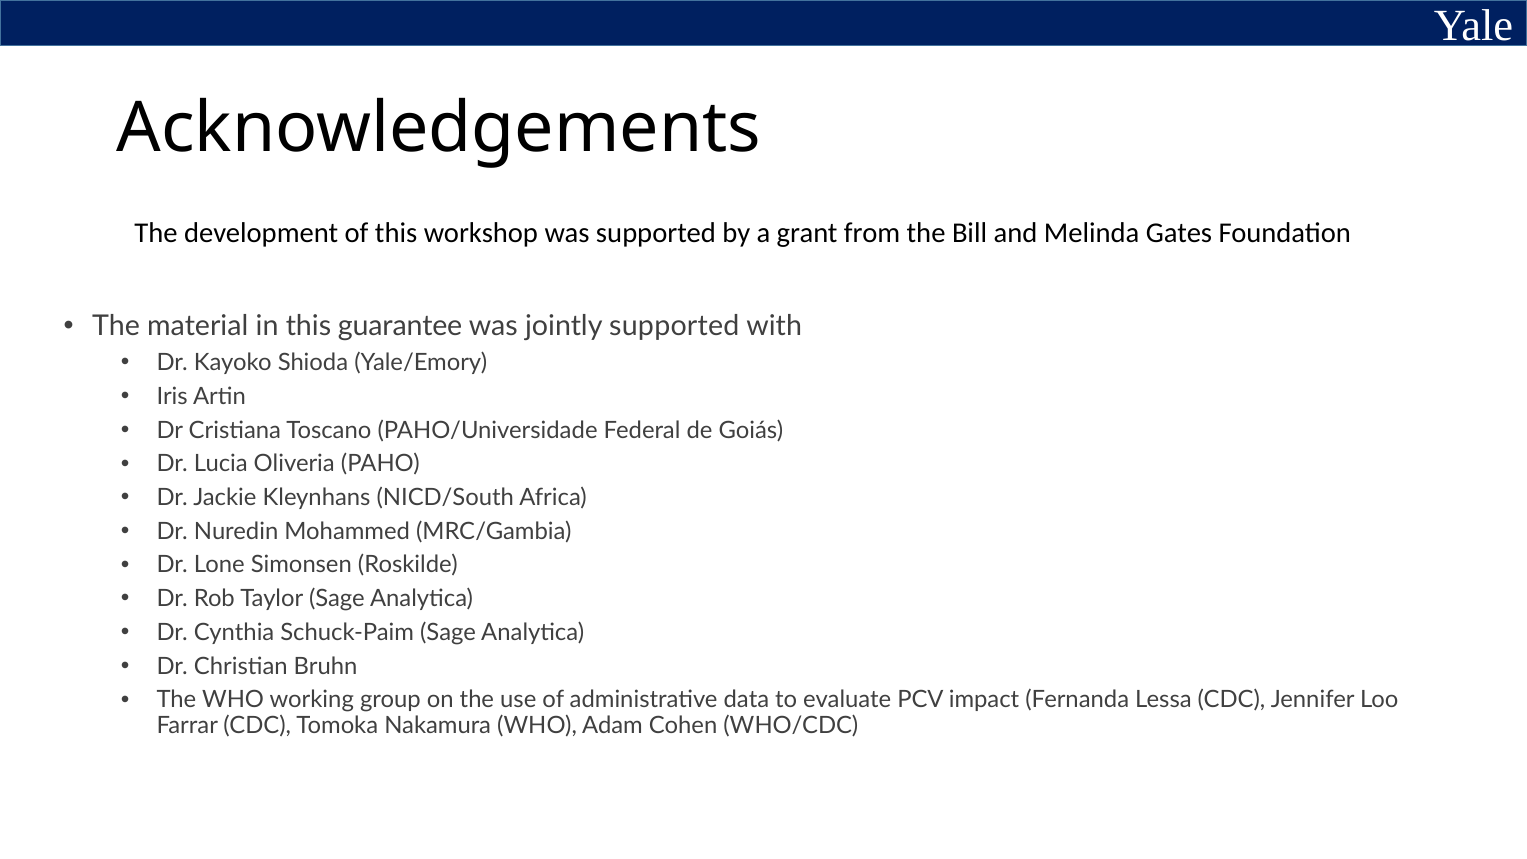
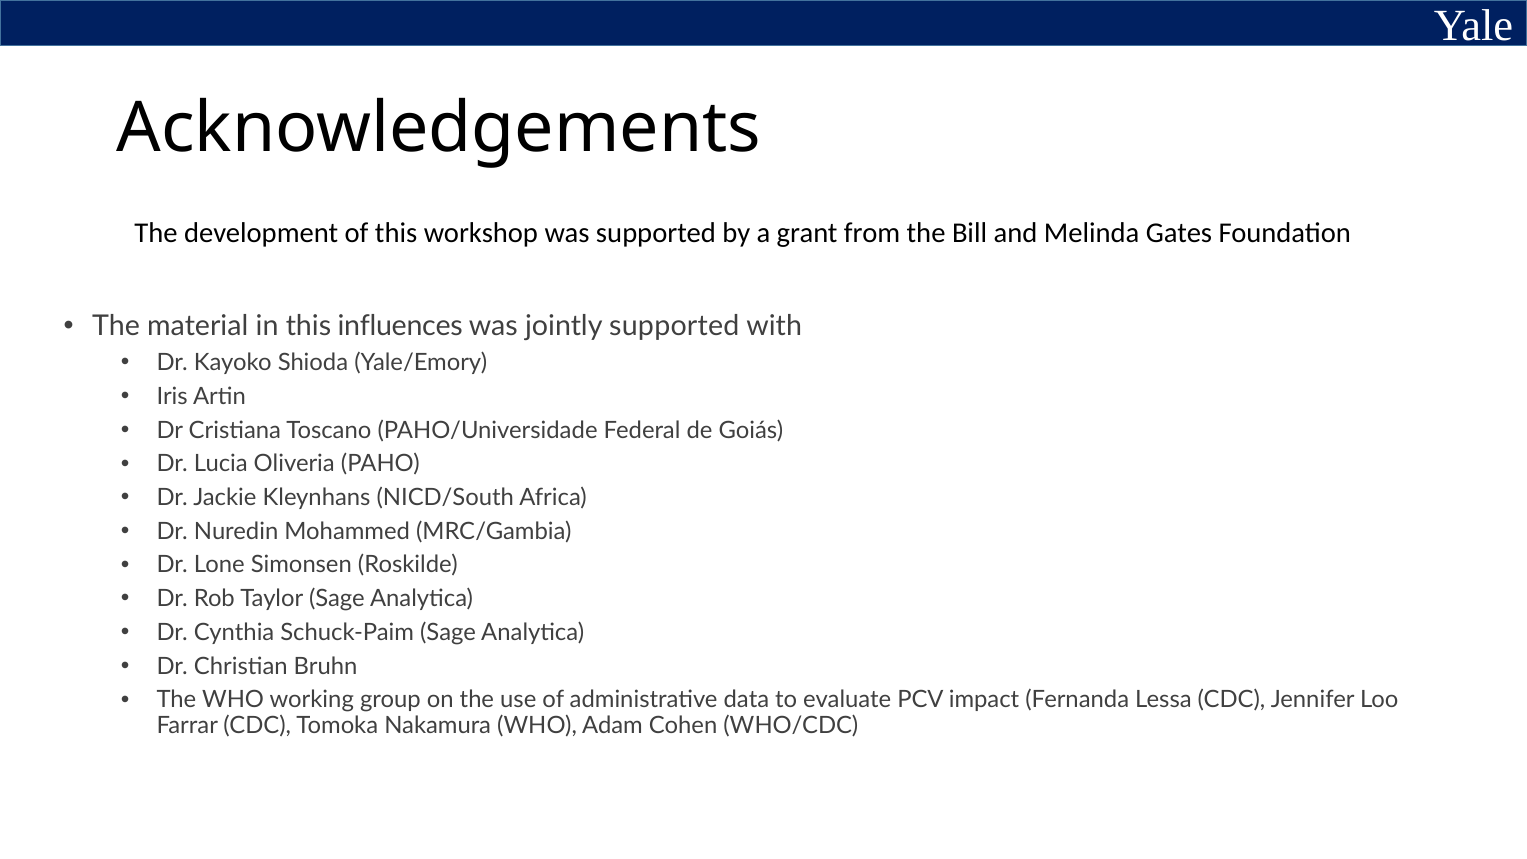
guarantee: guarantee -> influences (400, 326)
